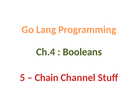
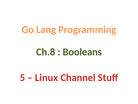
Ch.4: Ch.4 -> Ch.8 (46, 52)
Chain: Chain -> Linux (46, 77)
